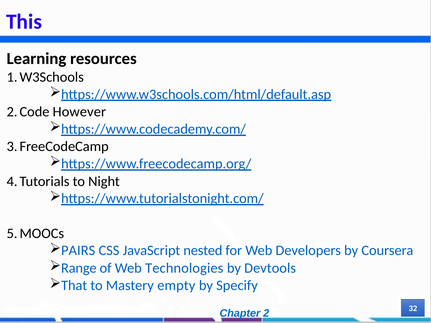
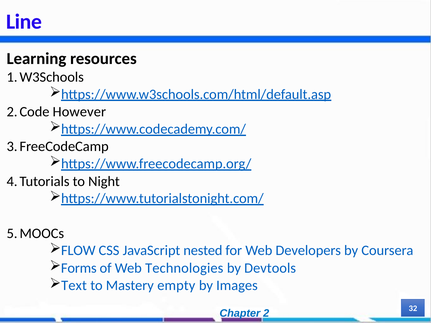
This: This -> Line (24, 22)
PAIRS: PAIRS -> FLOW (78, 251)
Range: Range -> Forms (79, 268)
That: That -> Text (74, 286)
Specify: Specify -> Images (237, 286)
